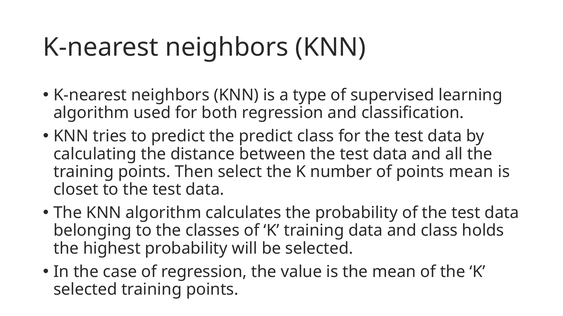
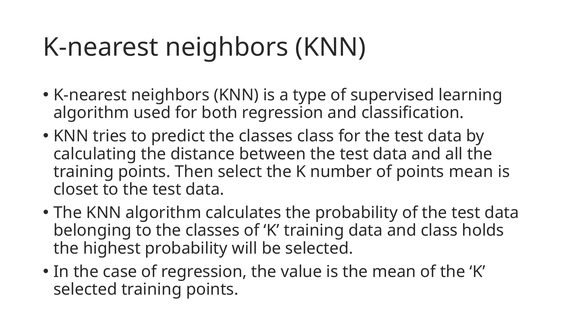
predict the predict: predict -> classes (266, 137)
